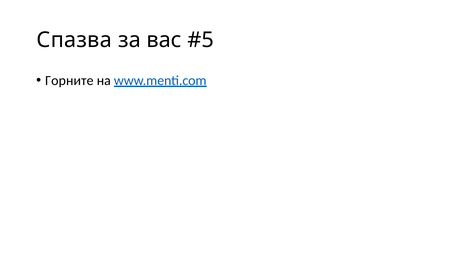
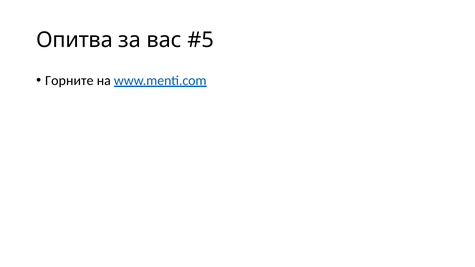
Спазва: Спазва -> Опитва (74, 40)
